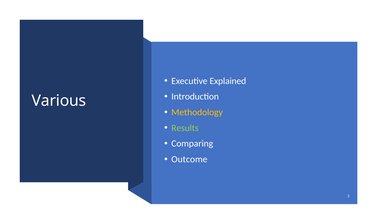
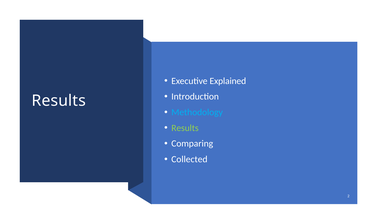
Various: Various -> Results (59, 101)
Methodology colour: yellow -> light blue (197, 112)
Outcome: Outcome -> Collected (189, 159)
